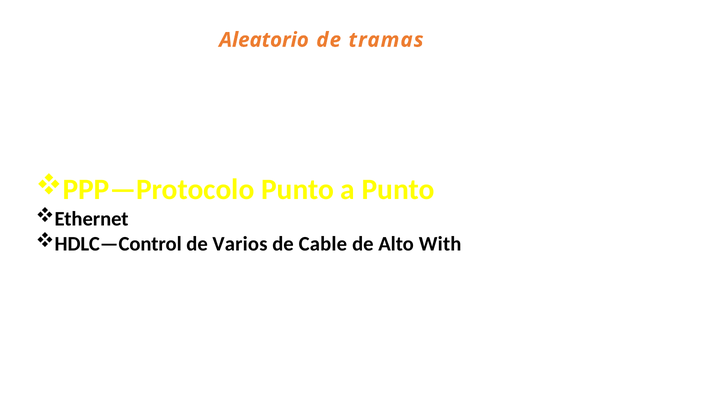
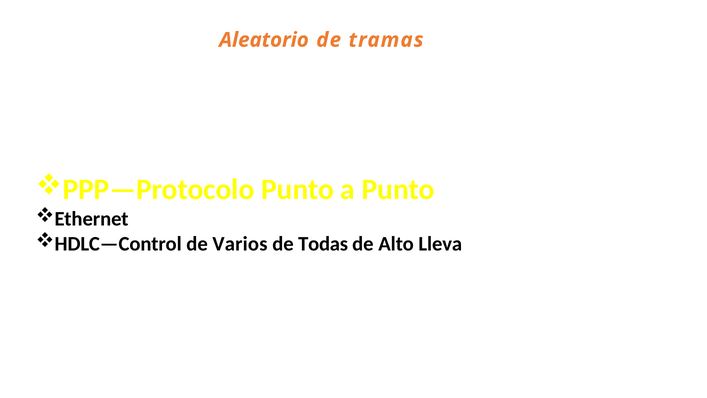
Cable: Cable -> Todas (323, 244)
With: With -> Lleva (440, 244)
